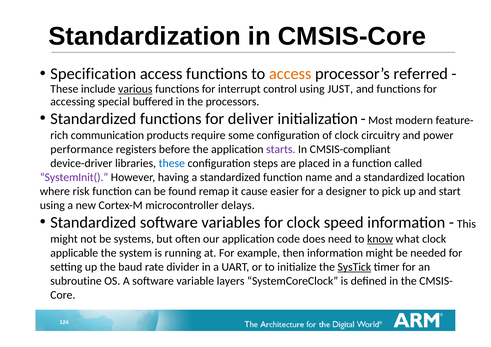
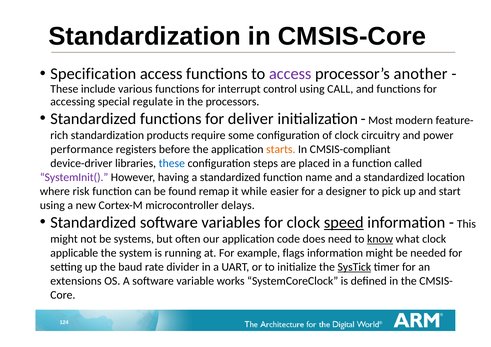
access colour: orange -> purple (290, 74)
referred: referred -> another (421, 74)
various underline: present -> none (135, 89)
JUST: JUST -> CALL (340, 89)
buffered: buffered -> regulate (153, 101)
communication: communication -> standardization (107, 135)
starts colour: purple -> orange (281, 149)
cause: cause -> while (254, 191)
speed underline: none -> present (344, 222)
then: then -> flags (294, 253)
subroutine: subroutine -> extensions (76, 281)
layers: layers -> works (231, 281)
